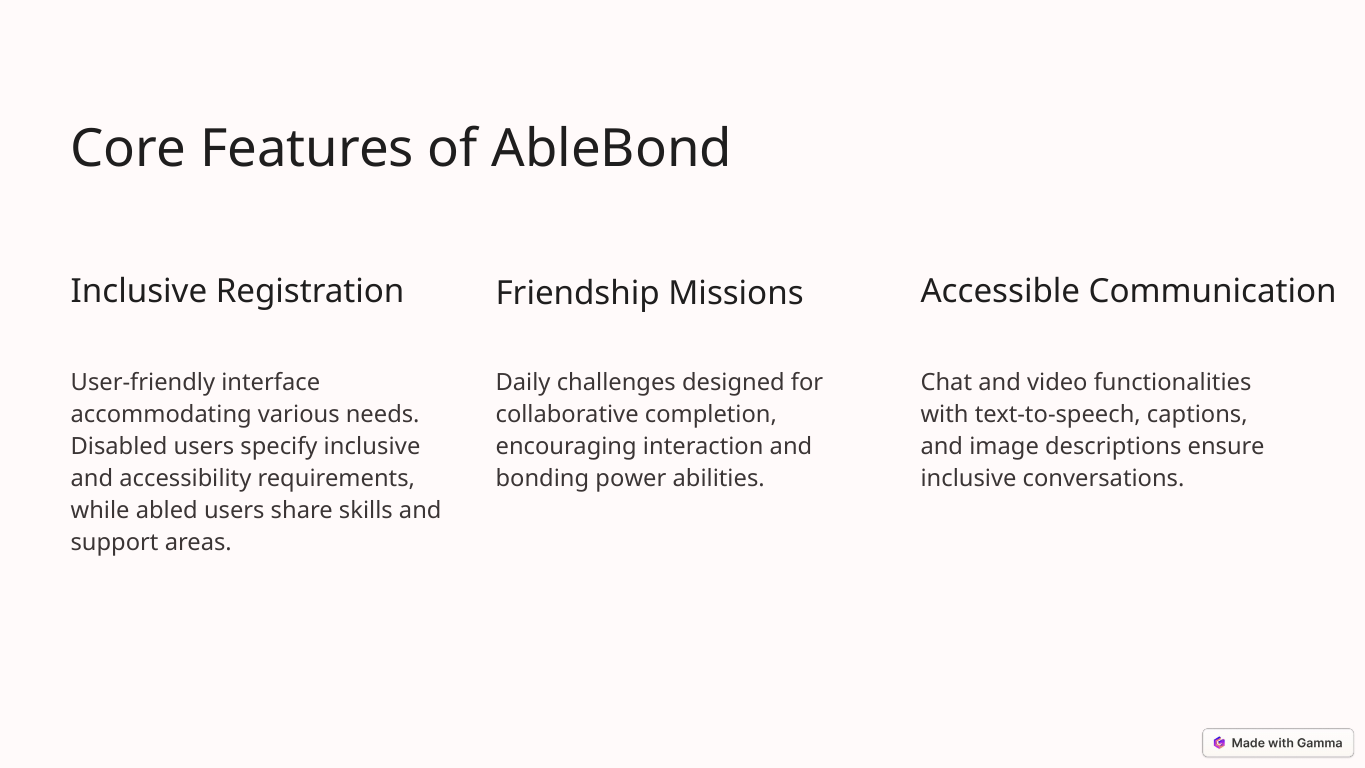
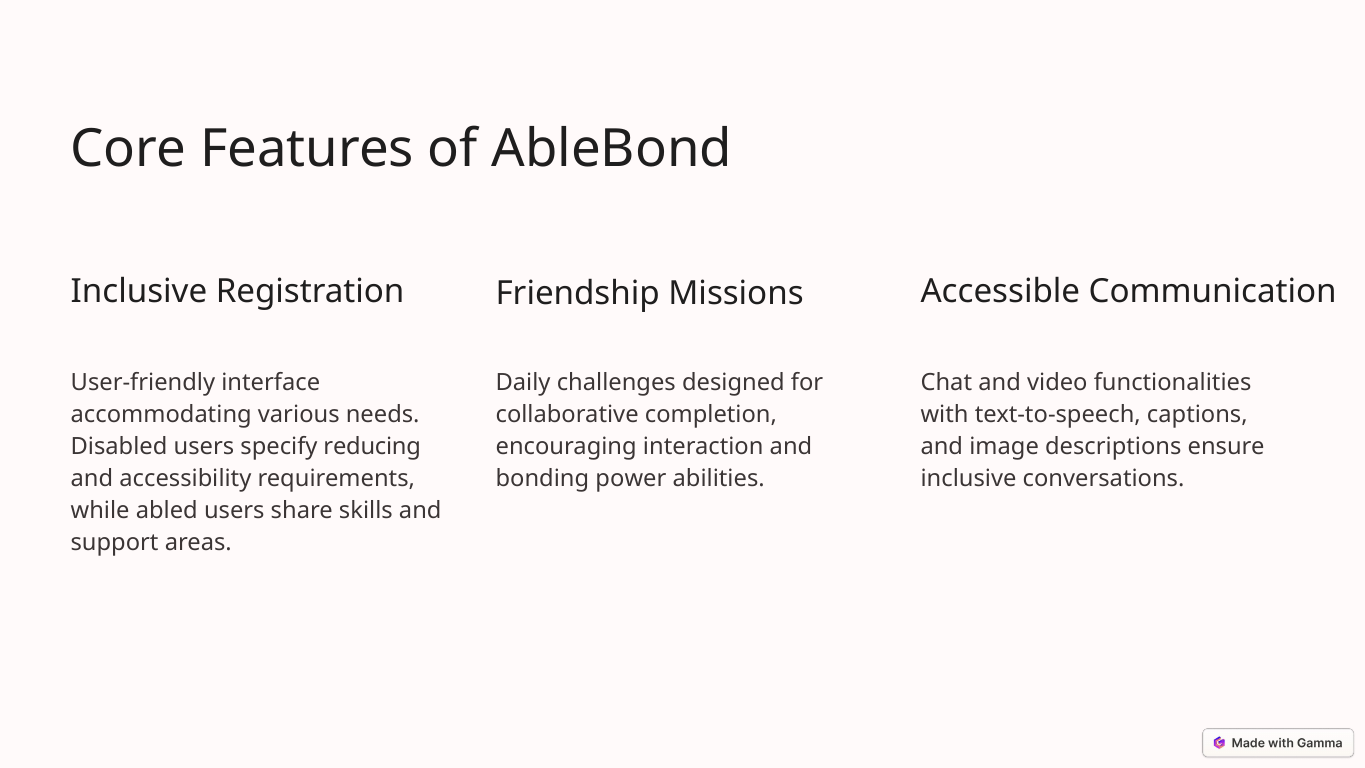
specify inclusive: inclusive -> reducing (372, 446)
